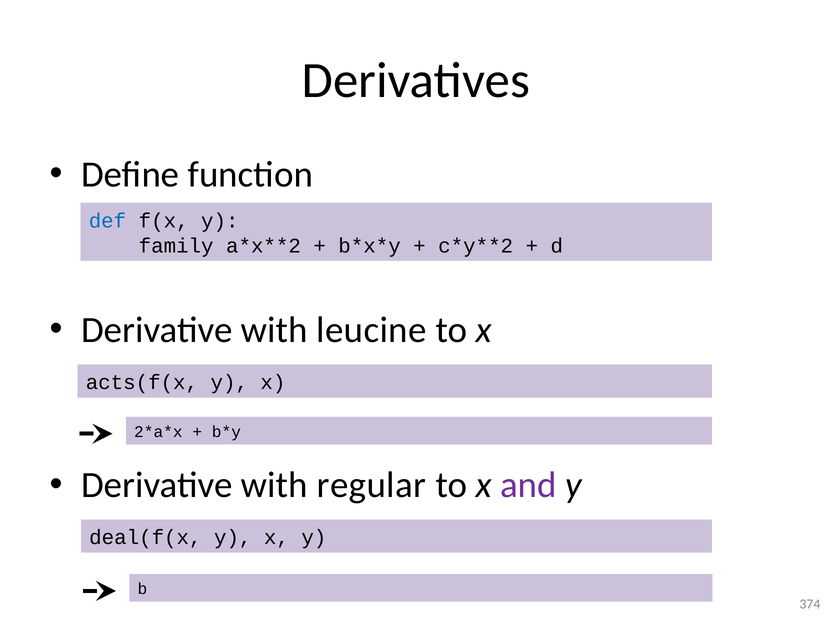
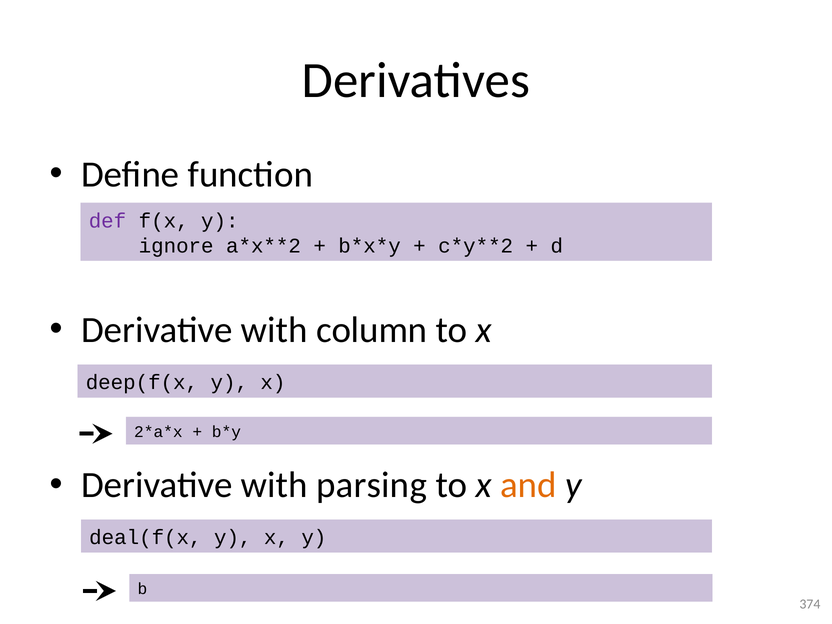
def colour: blue -> purple (107, 221)
family: family -> ignore (176, 246)
leucine: leucine -> column (372, 330)
acts(f(x: acts(f(x -> deep(f(x (142, 383)
regular: regular -> parsing (372, 485)
and colour: purple -> orange (528, 485)
